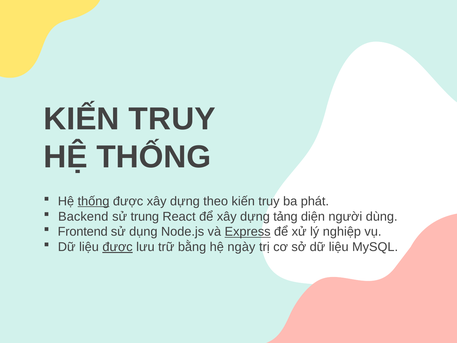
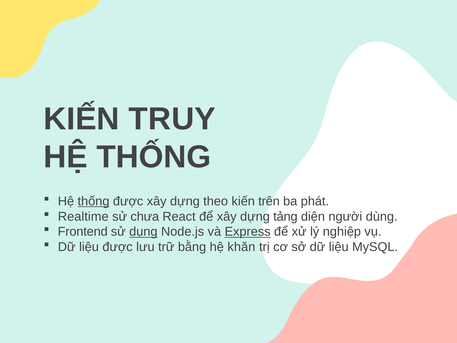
theo kiến truy: truy -> trên (269, 201)
Backend: Backend -> Realtime (83, 216)
trung: trung -> chưa (145, 216)
dụng underline: none -> present (143, 232)
được underline: present -> none (118, 247)
ngày: ngày -> khăn (241, 247)
